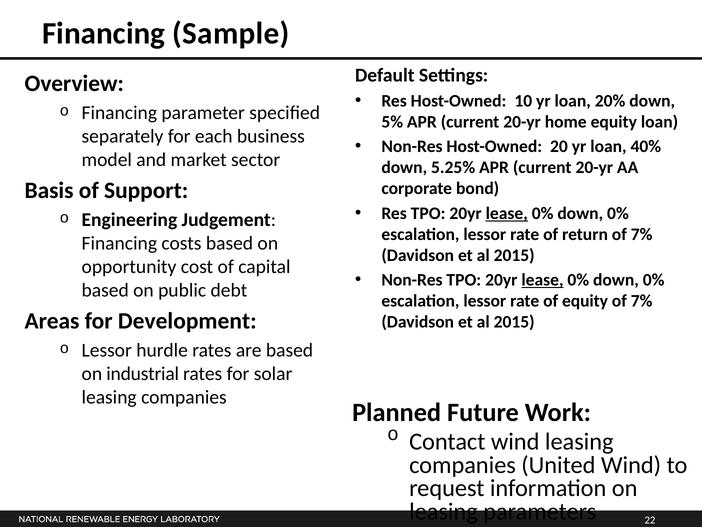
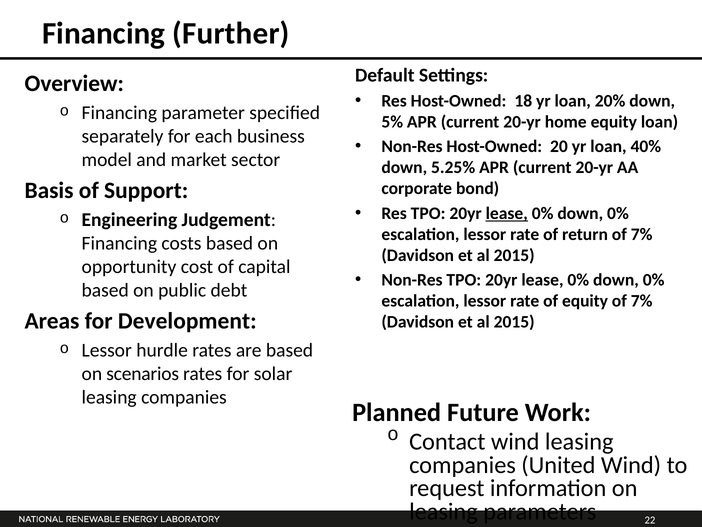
Sample: Sample -> Further (231, 34)
10: 10 -> 18 (523, 101)
lease underline: present -> none (542, 280)
industrial: industrial -> scenarios (143, 373)
